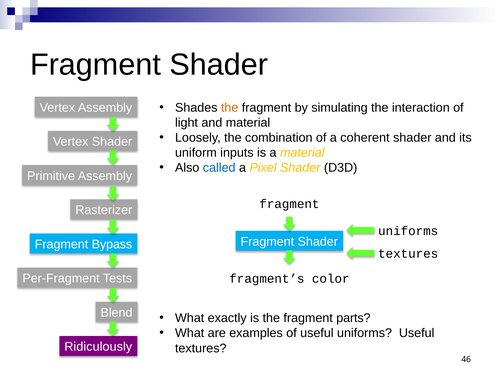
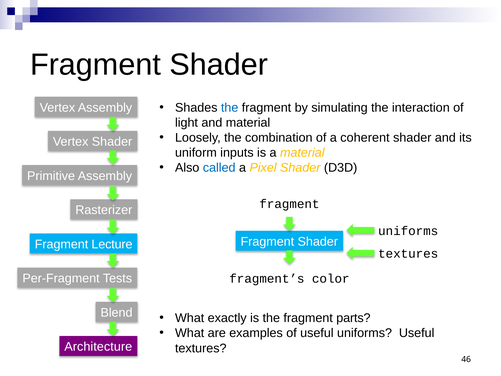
the colour: orange -> blue (230, 108)
Bypass: Bypass -> Lecture (112, 244)
Ridiculously: Ridiculously -> Architecture (98, 347)
